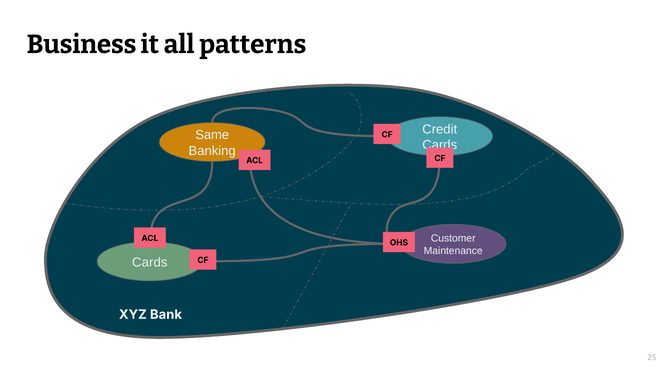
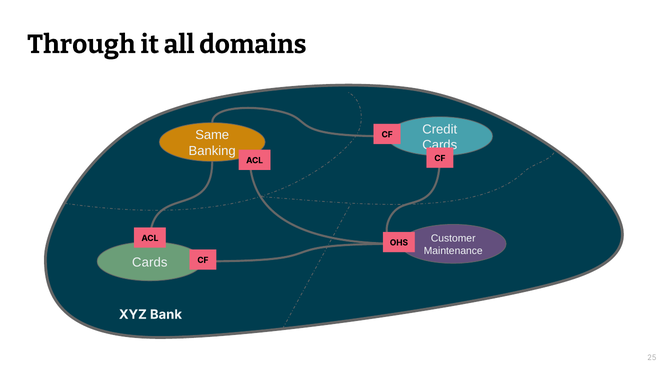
Business: Business -> Through (81, 44)
patterns: patterns -> domains (253, 44)
